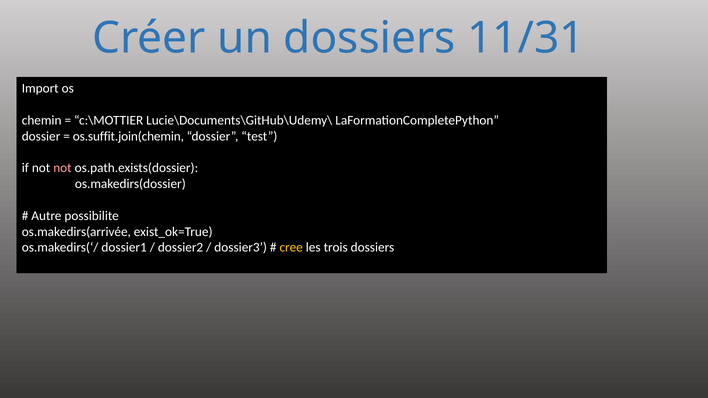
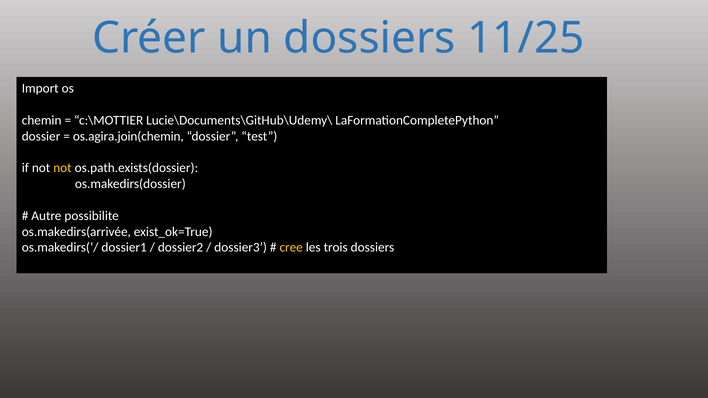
11/31: 11/31 -> 11/25 (526, 38)
os.suffit.join(chemin: os.suffit.join(chemin -> os.agira.join(chemin (128, 136)
not colour: pink -> yellow (62, 168)
